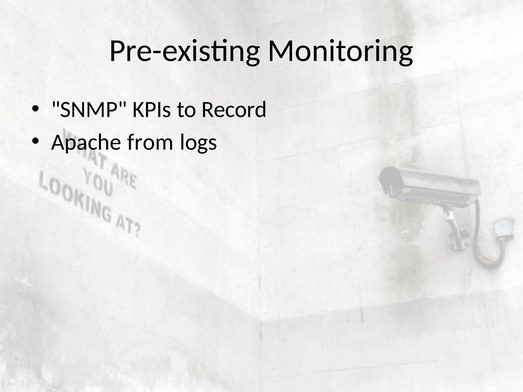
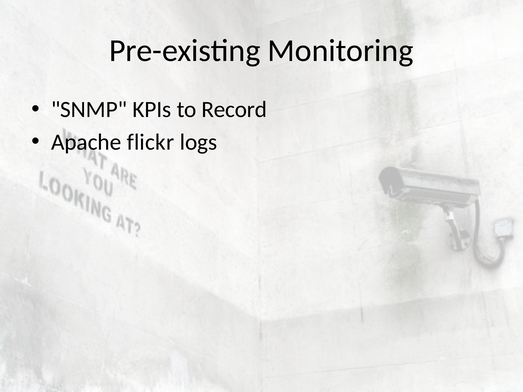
from: from -> flickr (150, 142)
